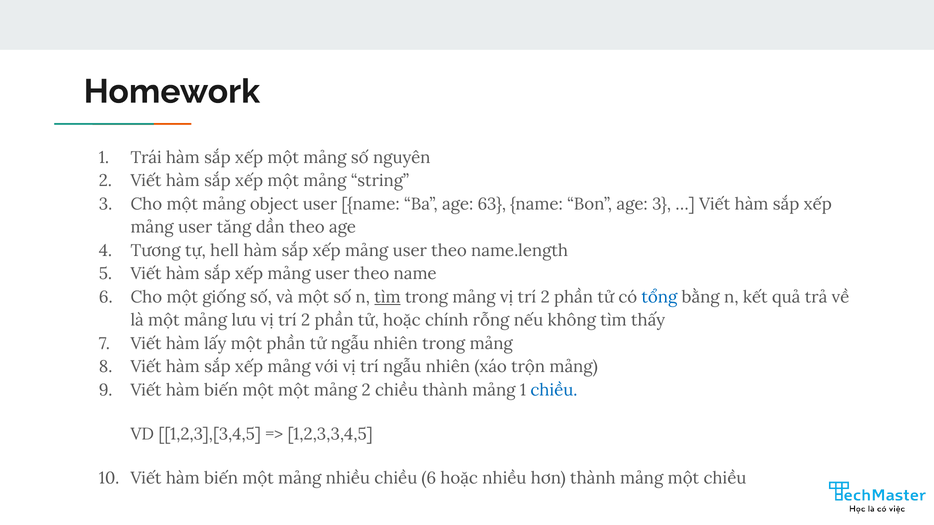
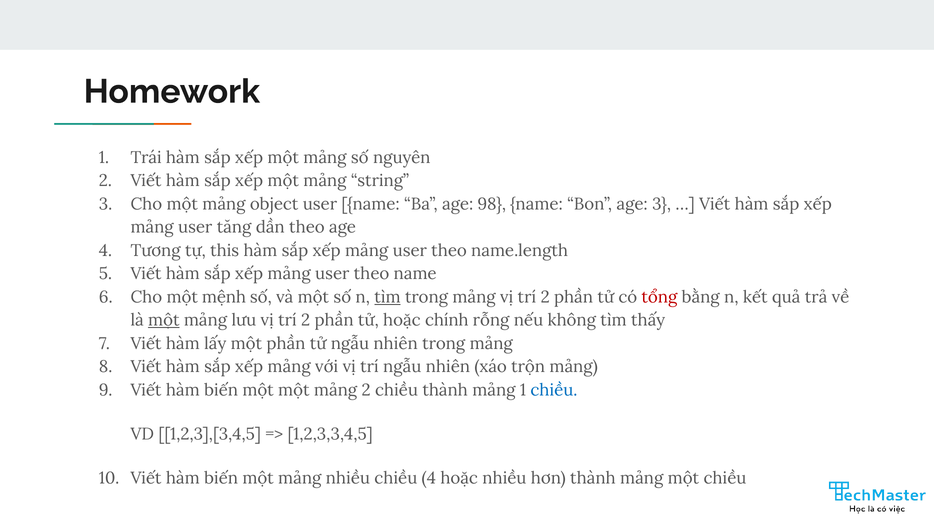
63: 63 -> 98 (492, 204)
hell: hell -> this (225, 251)
giống: giống -> mệnh (224, 297)
tổng colour: blue -> red (659, 297)
một underline: none -> present (164, 321)
chiều 6: 6 -> 4 (429, 478)
